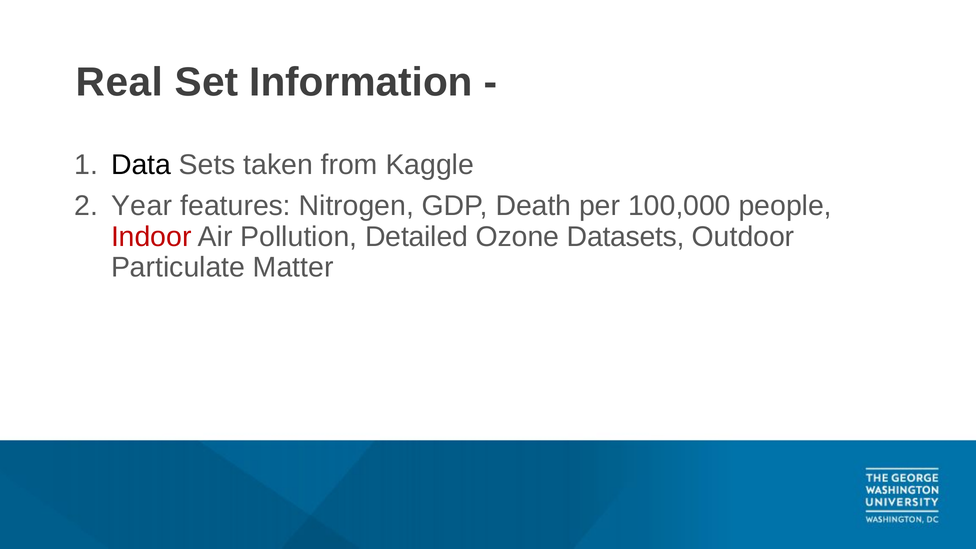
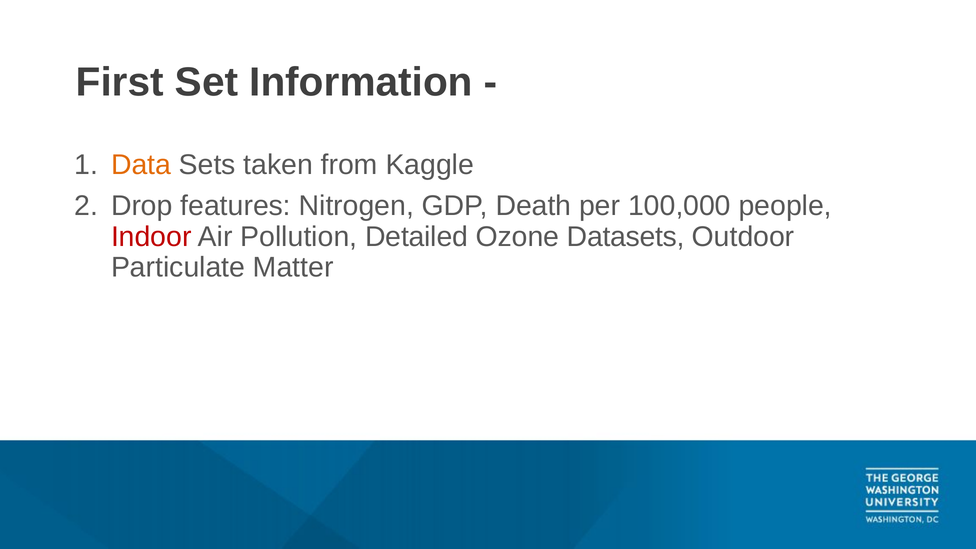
Real: Real -> First (120, 82)
Data colour: black -> orange (141, 165)
Year: Year -> Drop (142, 206)
